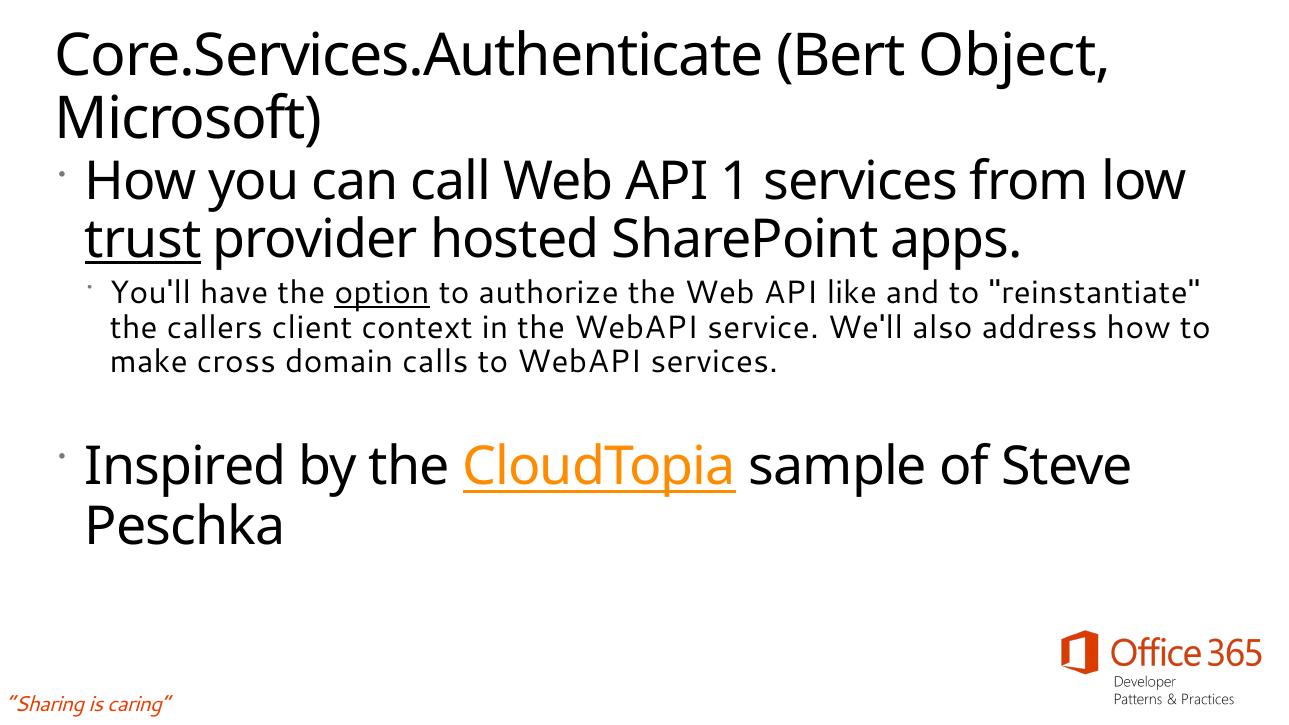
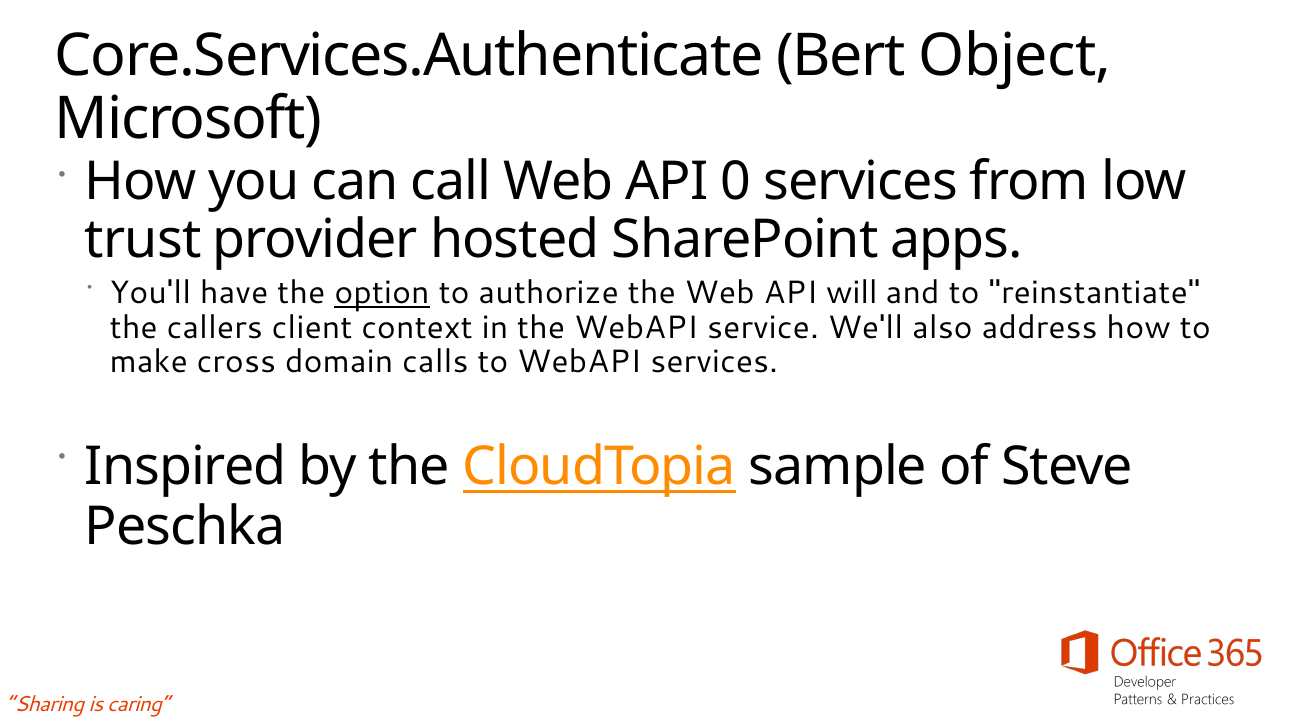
1: 1 -> 0 (736, 182)
trust underline: present -> none (143, 240)
like: like -> will (852, 293)
